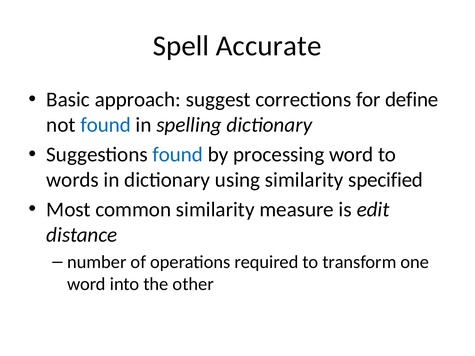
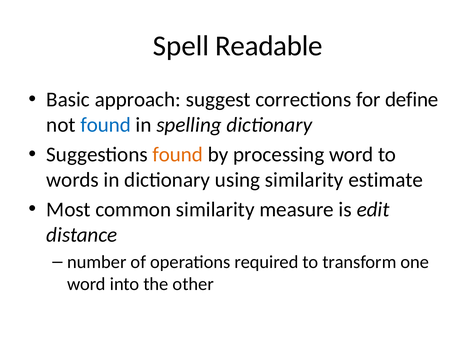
Accurate: Accurate -> Readable (269, 46)
found colour: blue -> orange (178, 155)
specified: specified -> estimate (386, 180)
